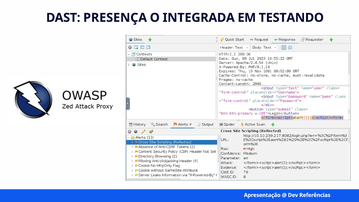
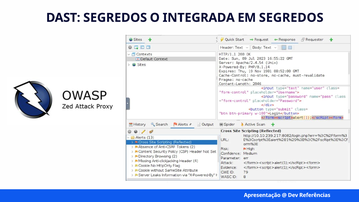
DAST PRESENÇA: PRESENÇA -> SEGREDOS (115, 18)
EM TESTANDO: TESTANDO -> SEGREDOS (291, 18)
